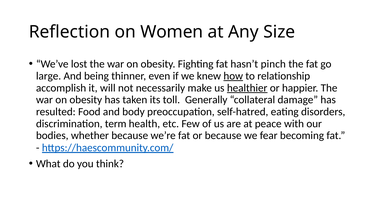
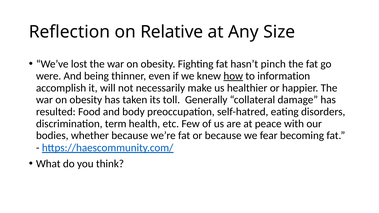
Women: Women -> Relative (172, 32)
large: large -> were (49, 76)
relationship: relationship -> information (284, 76)
healthier underline: present -> none (247, 88)
